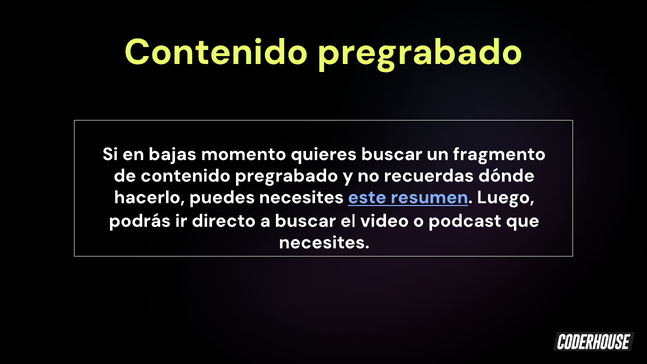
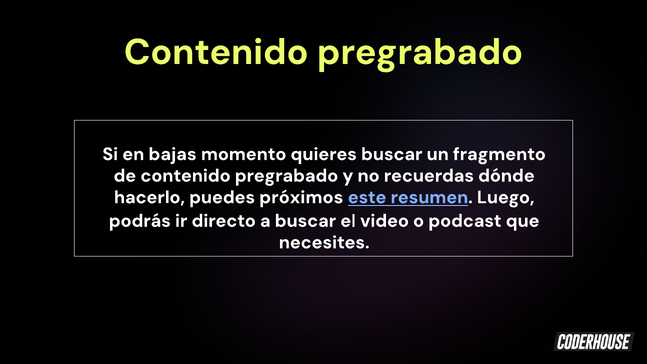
puedes necesites: necesites -> próximos (301, 197)
